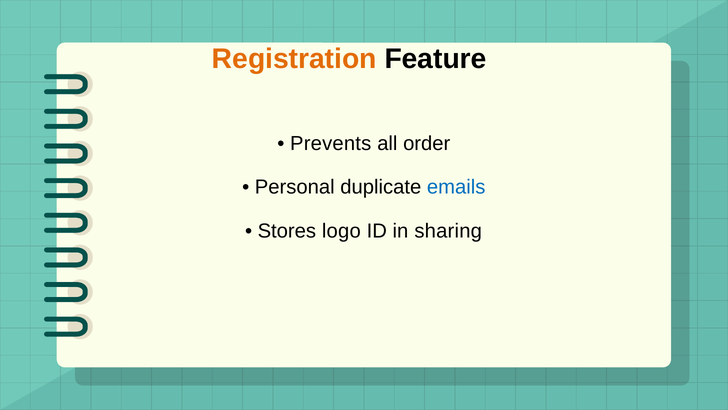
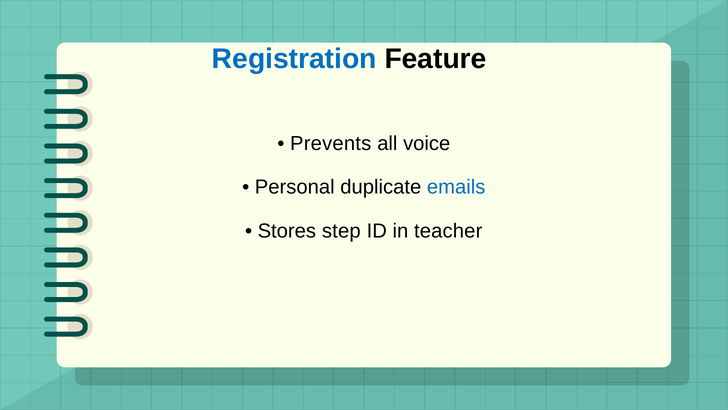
Registration colour: orange -> blue (294, 59)
order: order -> voice (427, 143)
logo: logo -> step (341, 231)
sharing: sharing -> teacher (448, 231)
